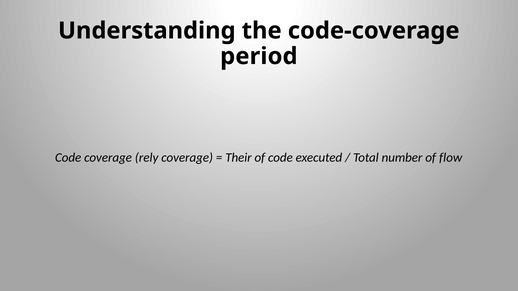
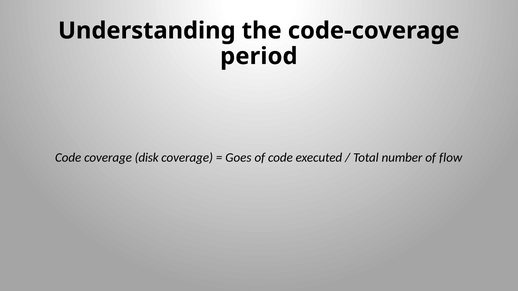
rely: rely -> disk (147, 158)
Their: Their -> Goes (238, 158)
